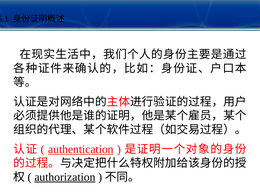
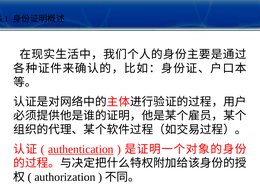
authorization underline: present -> none (65, 177)
